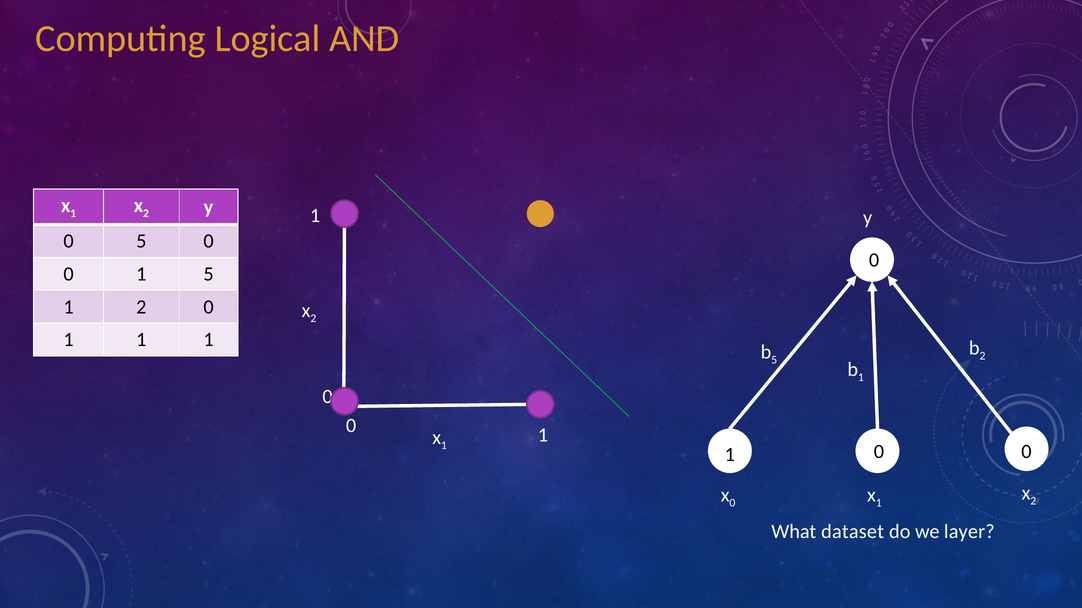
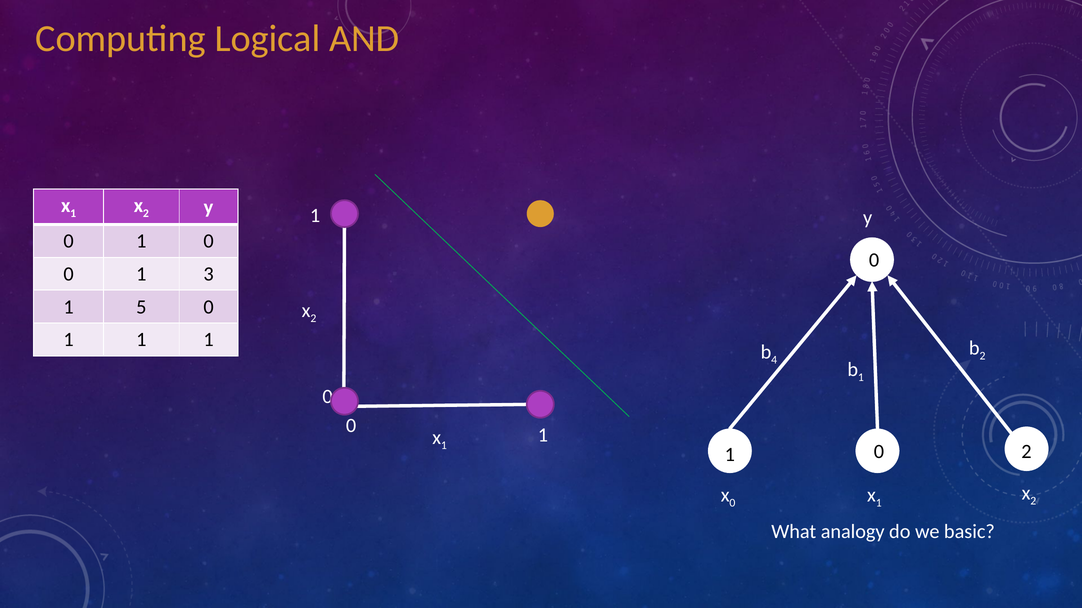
5: 5 -> 1 (141, 241)
1 5: 5 -> 3 (209, 274)
1 2: 2 -> 5 (141, 307)
5: 5 -> 4 (774, 360)
1 0 0: 0 -> 2 (1026, 452)
dataset: dataset -> analogy (853, 532)
layer: layer -> basic (969, 532)
